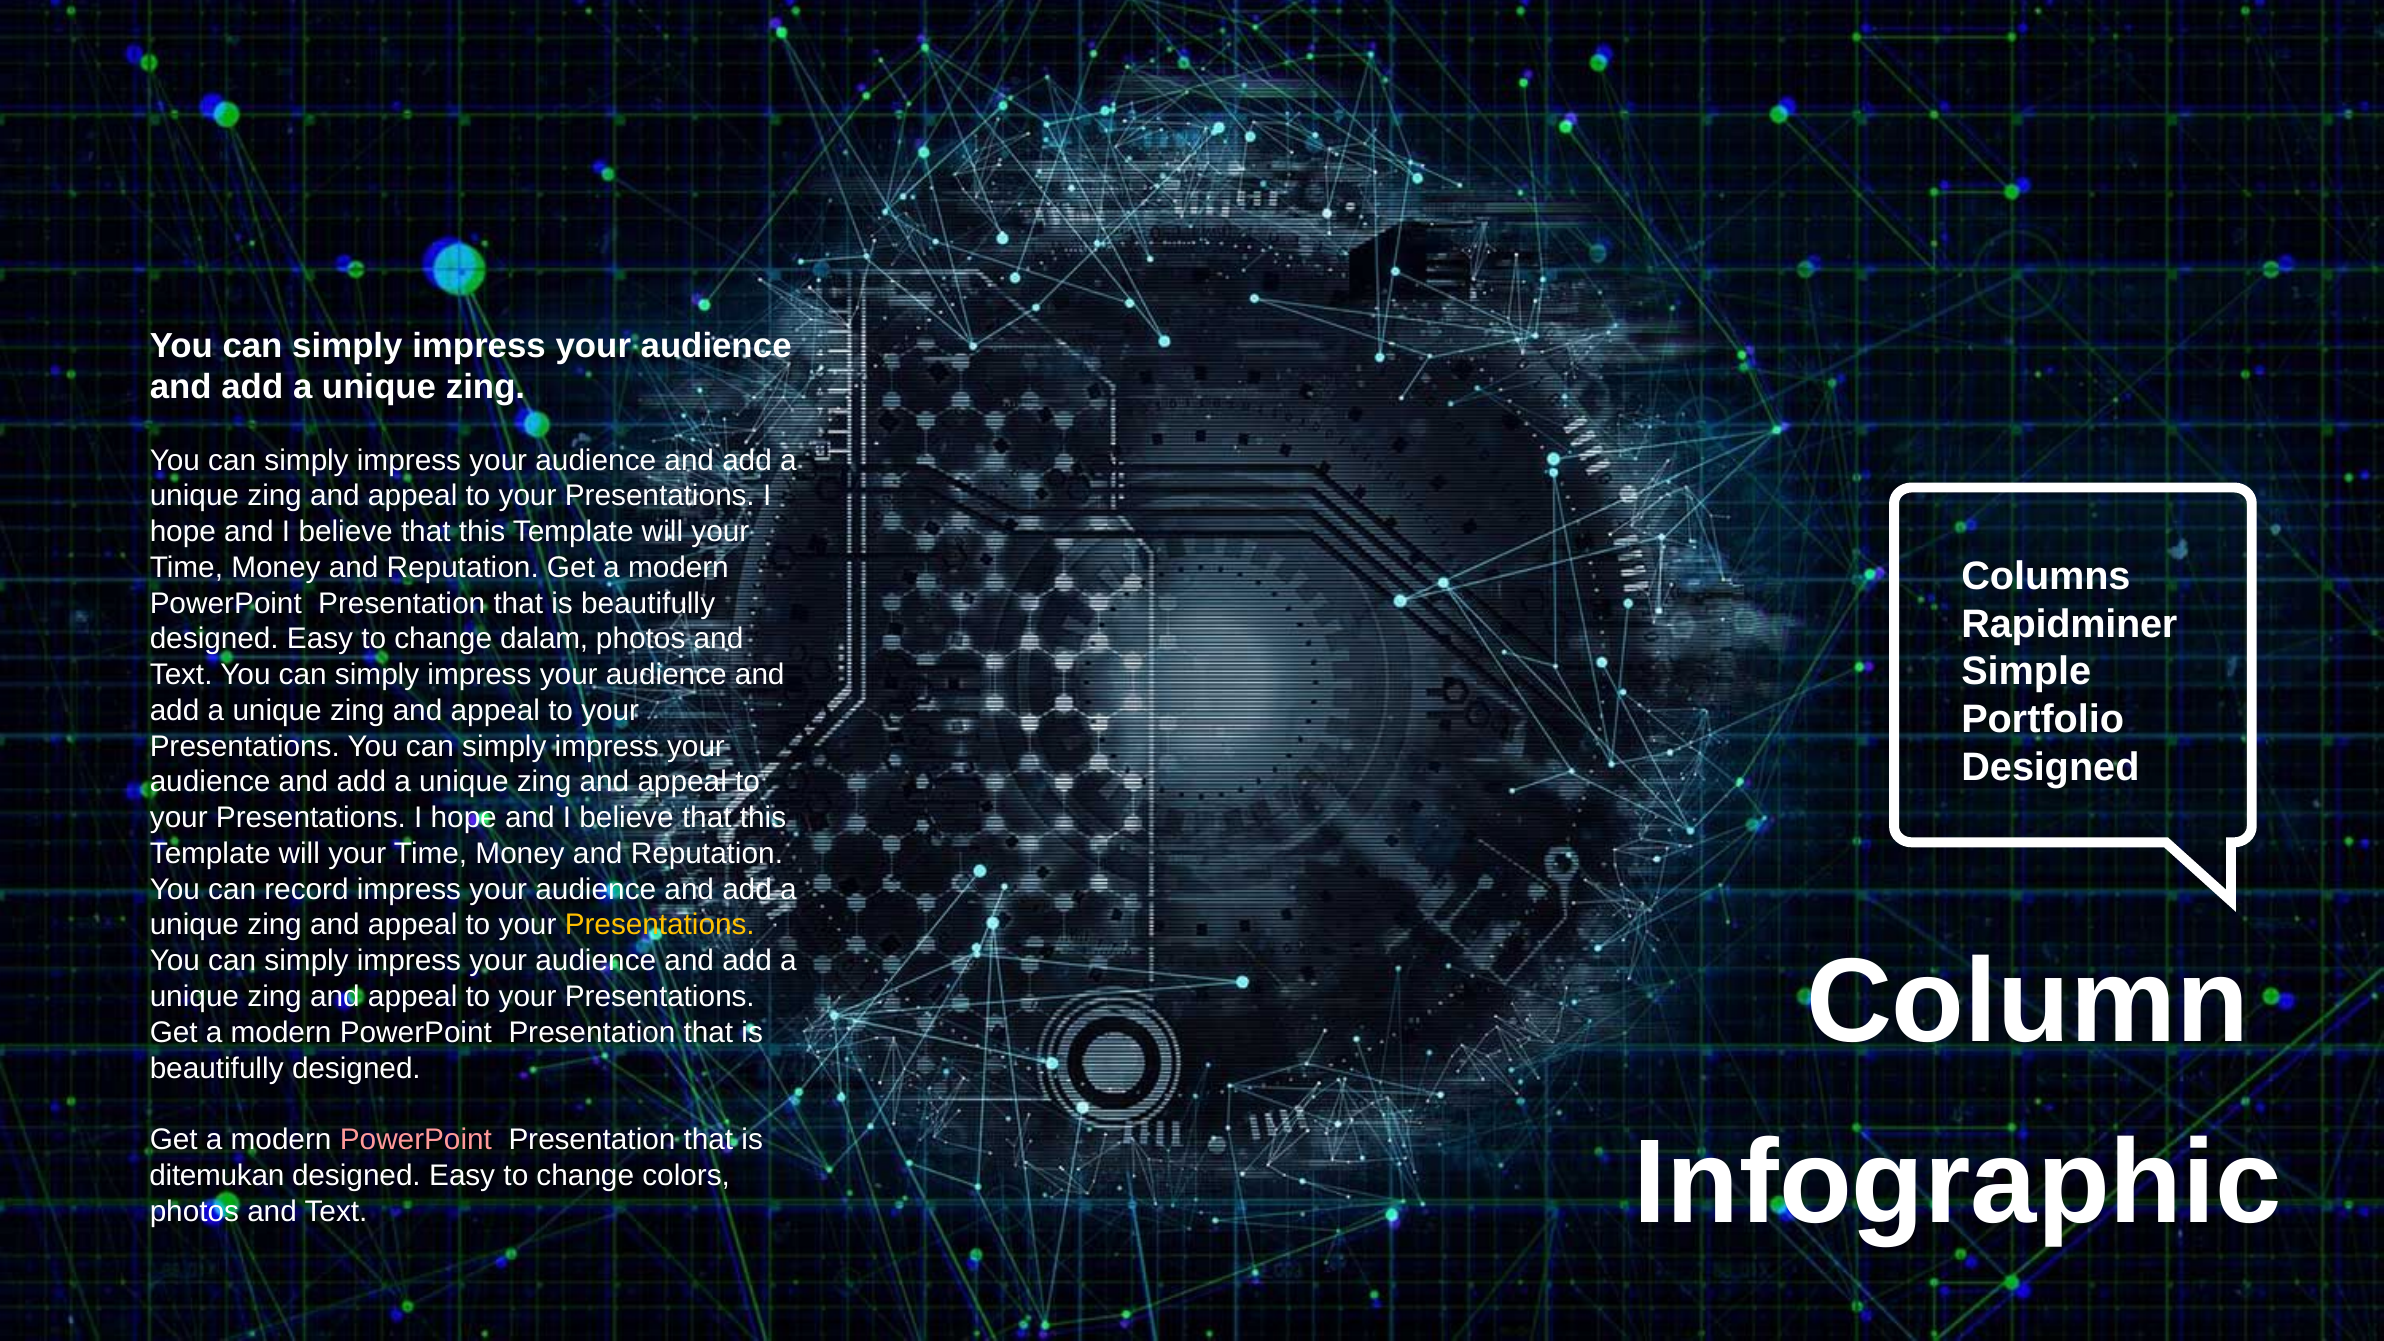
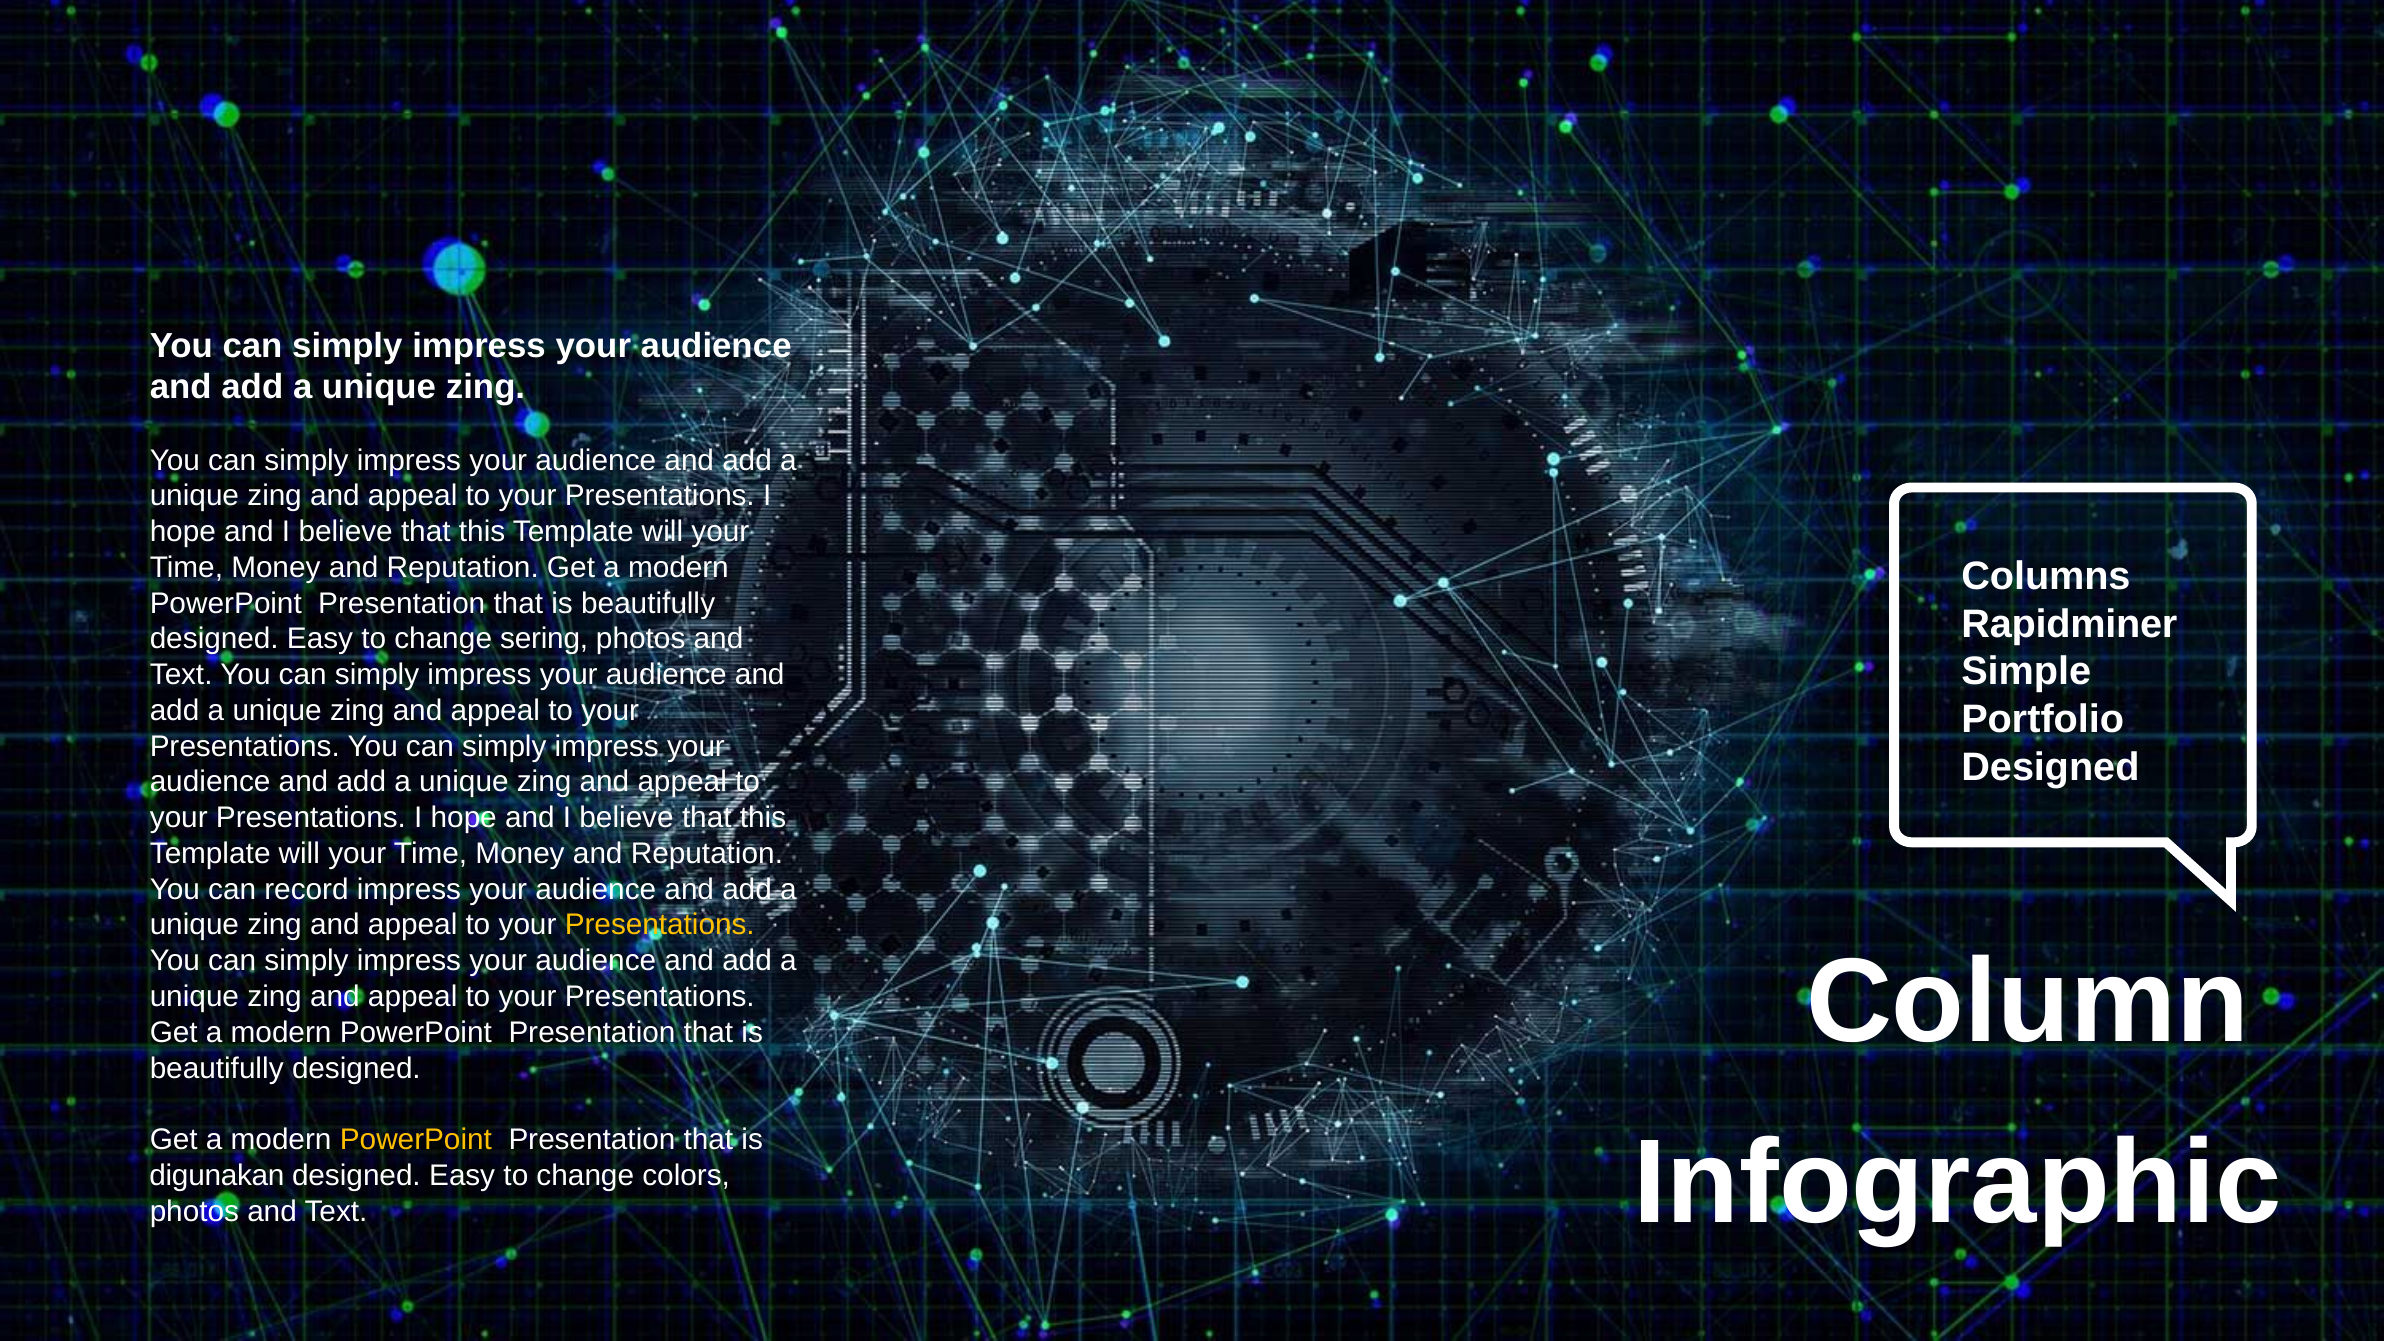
dalam: dalam -> sering (544, 639)
PowerPoint colour: pink -> yellow (416, 1140)
ditemukan: ditemukan -> digunakan (217, 1175)
